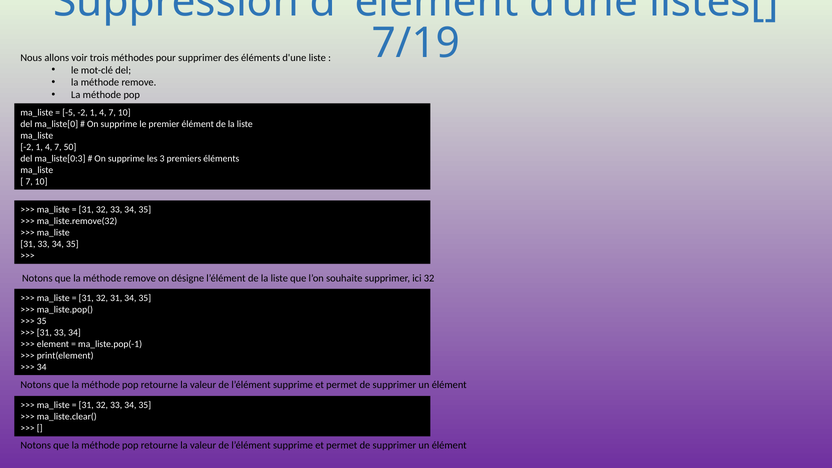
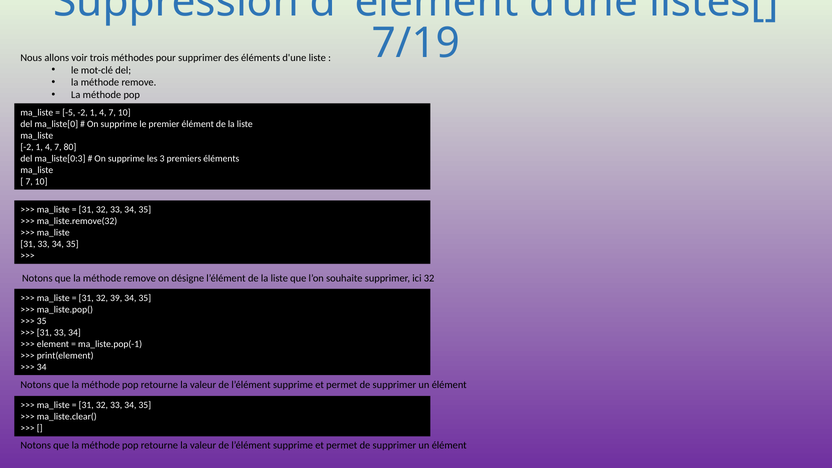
50: 50 -> 80 (70, 147)
32 31: 31 -> 39 (116, 298)
